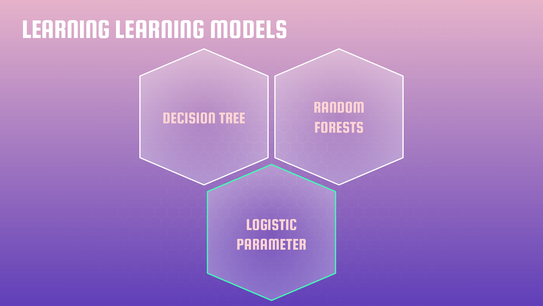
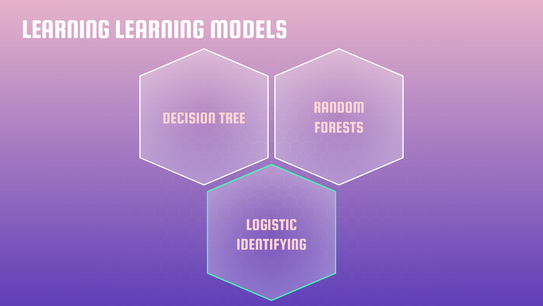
PARAMETER: PARAMETER -> IDENTIFYING (271, 244)
